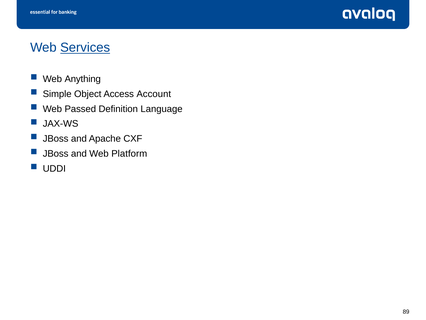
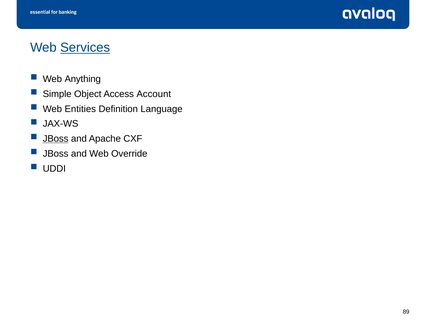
Passed: Passed -> Entities (80, 109)
JBoss underline: none -> present (56, 139)
Platform: Platform -> Override (129, 153)
